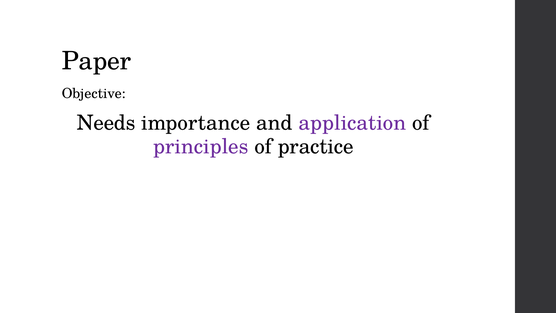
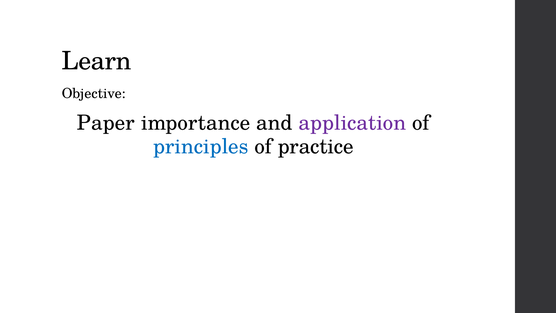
Paper: Paper -> Learn (97, 61)
Needs: Needs -> Paper (106, 123)
principles colour: purple -> blue (201, 147)
